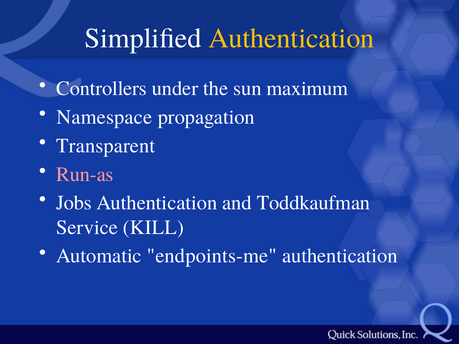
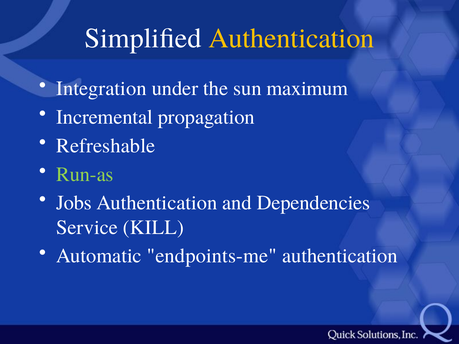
Controllers: Controllers -> Integration (101, 89)
Namespace: Namespace -> Incremental (104, 117)
Transparent: Transparent -> Refreshable (106, 146)
Run-as colour: pink -> light green (85, 174)
Toddkaufman: Toddkaufman -> Dependencies (313, 203)
